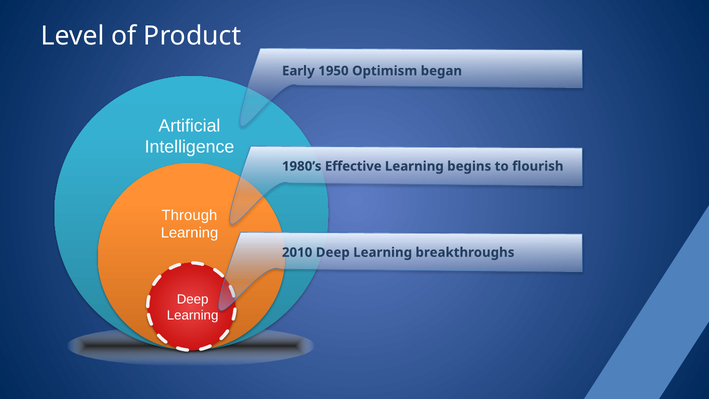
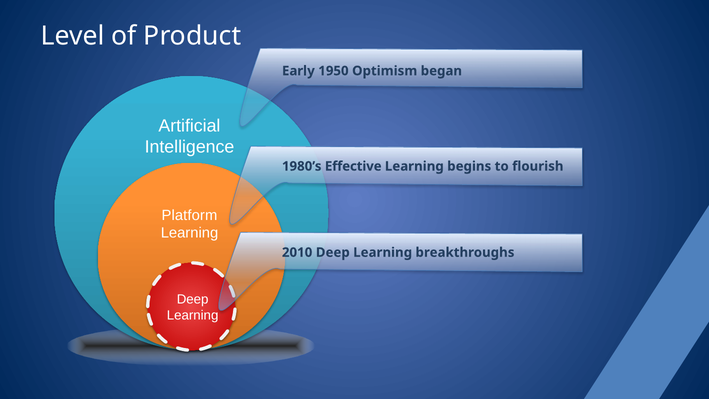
Through: Through -> Platform (189, 215)
